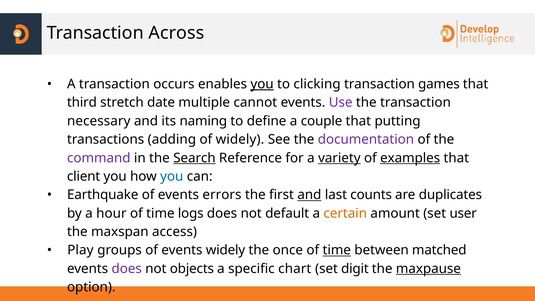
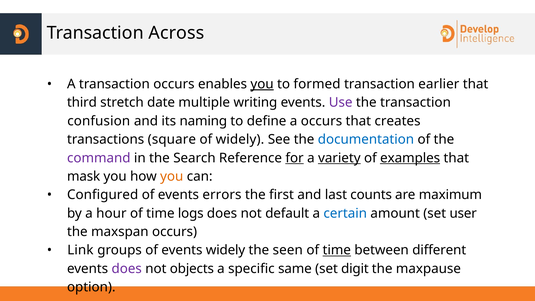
clicking: clicking -> formed (317, 84)
games: games -> earlier (439, 84)
cannot: cannot -> writing (255, 103)
necessary: necessary -> confusion (99, 121)
a couple: couple -> occurs (321, 121)
putting: putting -> creates (398, 121)
adding: adding -> square (172, 139)
documentation colour: purple -> blue (366, 139)
Search underline: present -> none (194, 158)
for underline: none -> present (295, 158)
client: client -> mask (84, 176)
you colour: blue -> orange (172, 176)
Earthquake: Earthquake -> Configured (103, 195)
and underline: present -> none (309, 195)
duplicates: duplicates -> maximum (450, 195)
certain colour: orange -> blue (345, 213)
maxspan access: access -> occurs (175, 232)
Play: Play -> Link (80, 250)
once: once -> seen (288, 250)
matched: matched -> different (439, 250)
chart: chart -> same (295, 269)
maxpause underline: present -> none (428, 269)
